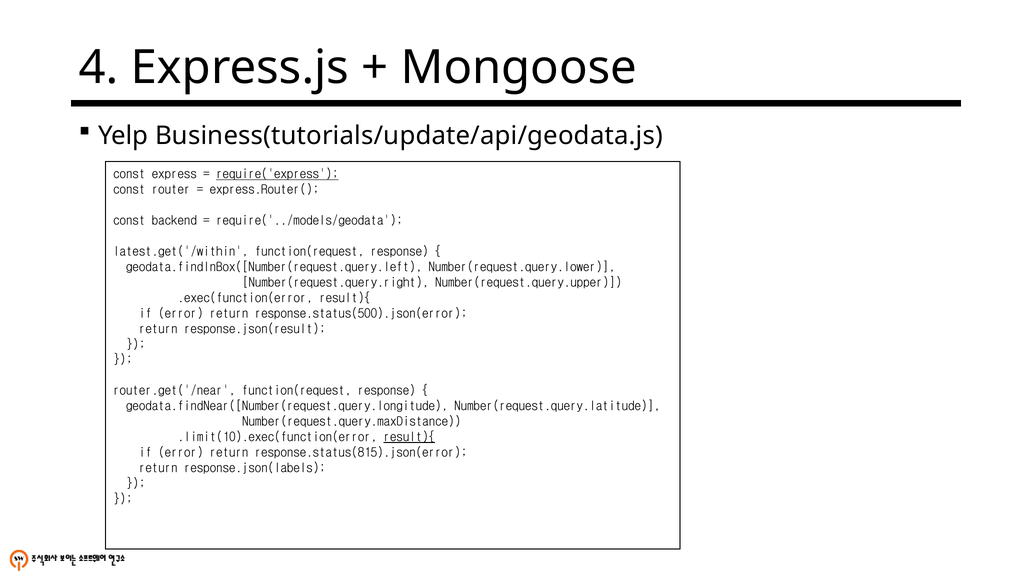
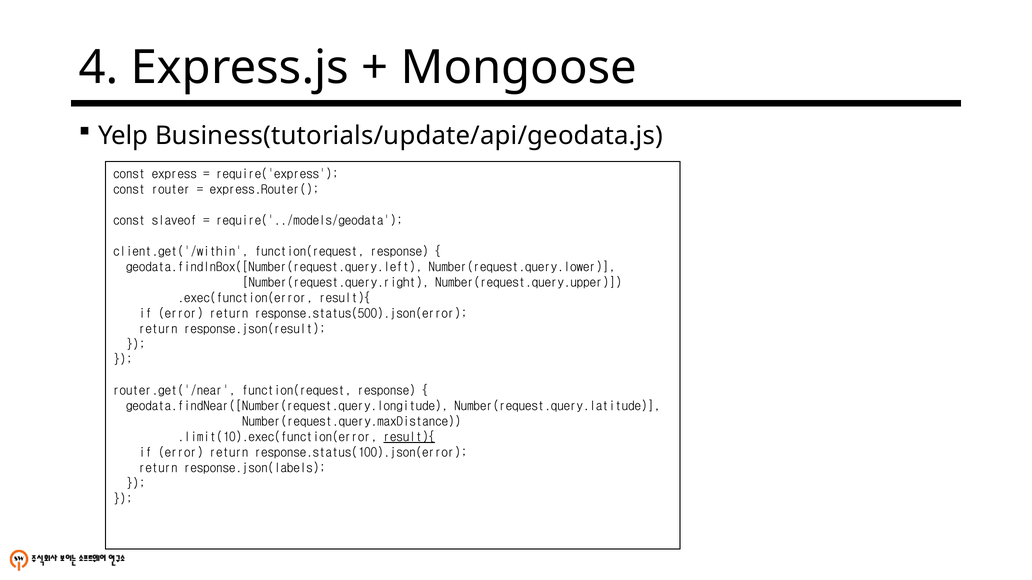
require('express underline: present -> none (277, 174)
backend: backend -> slaveof (174, 221)
latest.get('/within: latest.get('/within -> client.get('/within (181, 252)
response.status(815).json(error: response.status(815).json(error -> response.status(100).json(error (361, 453)
